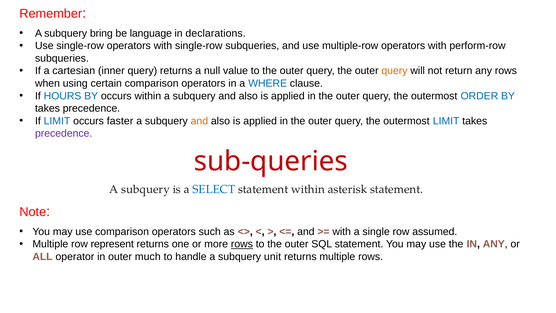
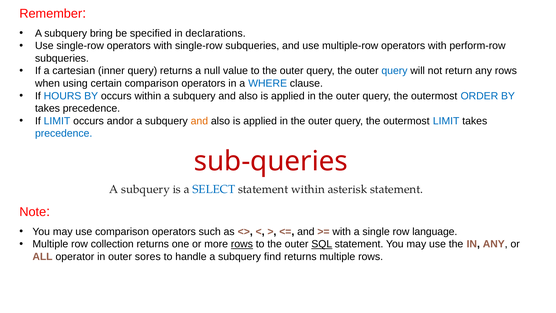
language: language -> specified (151, 33)
query colour: orange -> blue (394, 71)
faster: faster -> andor (120, 121)
precedence colour: purple -> blue (64, 133)
assumed: assumed -> language (435, 231)
represent: represent -> collection (112, 244)
SQL underline: none -> present (322, 244)
much: much -> sores (148, 256)
unit: unit -> find (273, 256)
